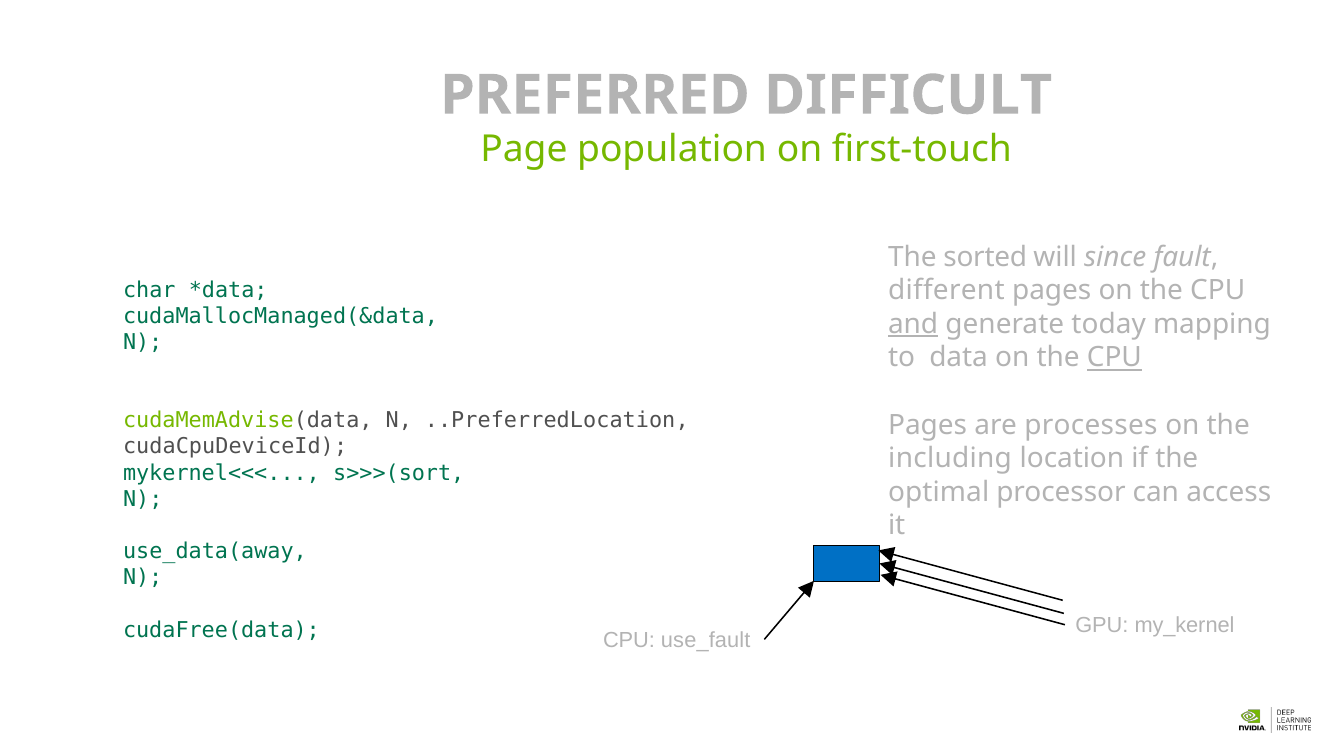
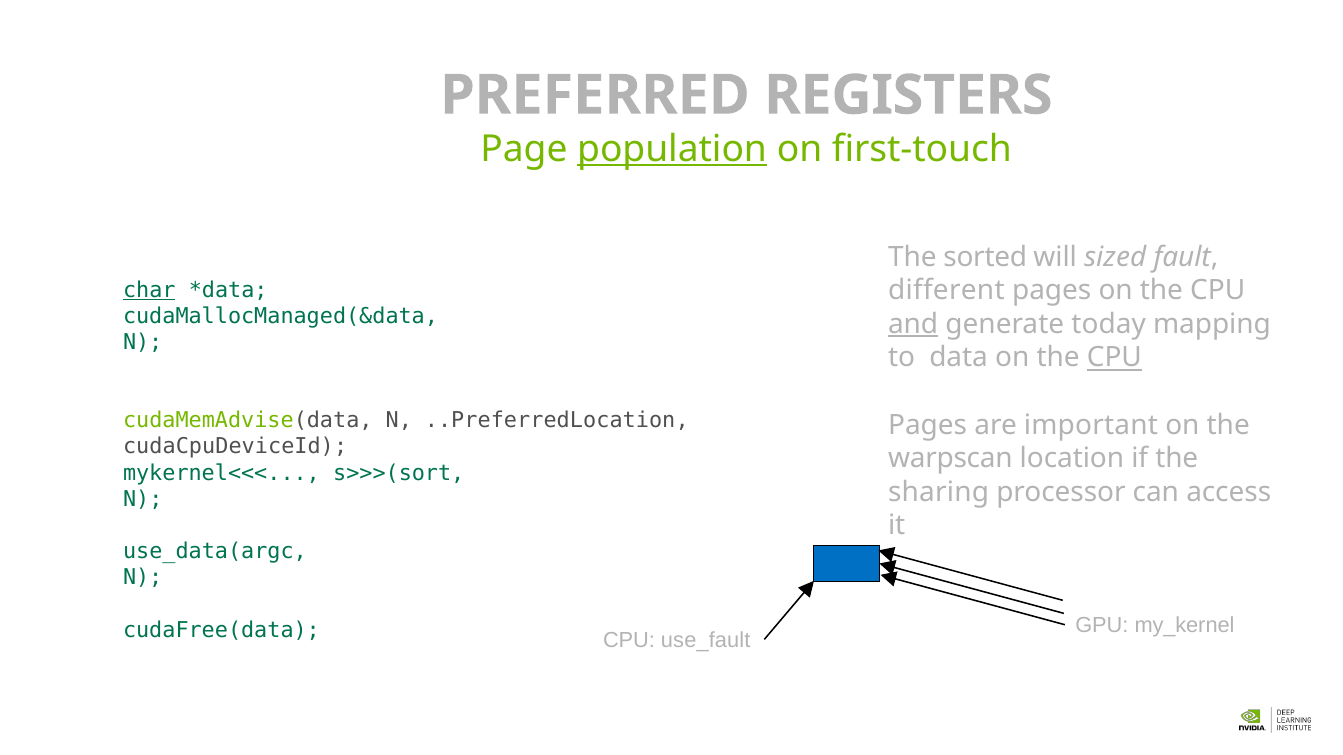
DIFFICULT: DIFFICULT -> REGISTERS (908, 95)
population underline: none -> present (672, 149)
since: since -> sized (1115, 257)
char underline: none -> present (149, 290)
processes: processes -> important (1091, 425)
including: including -> warpscan (950, 459)
optimal: optimal -> sharing (939, 492)
use_data(away: use_data(away -> use_data(argc (215, 552)
